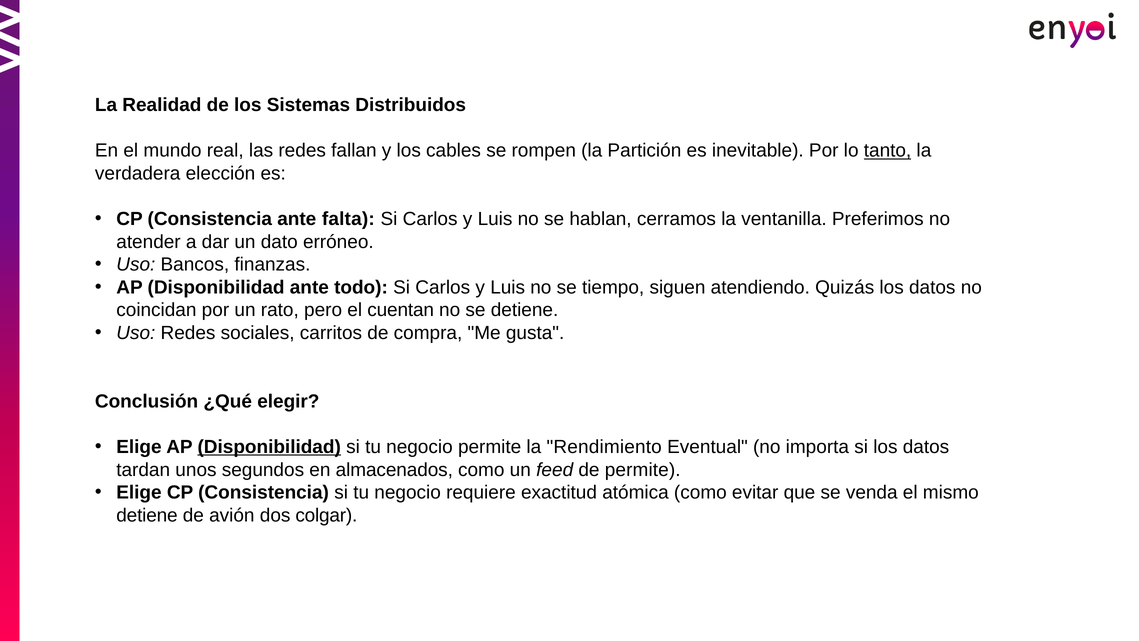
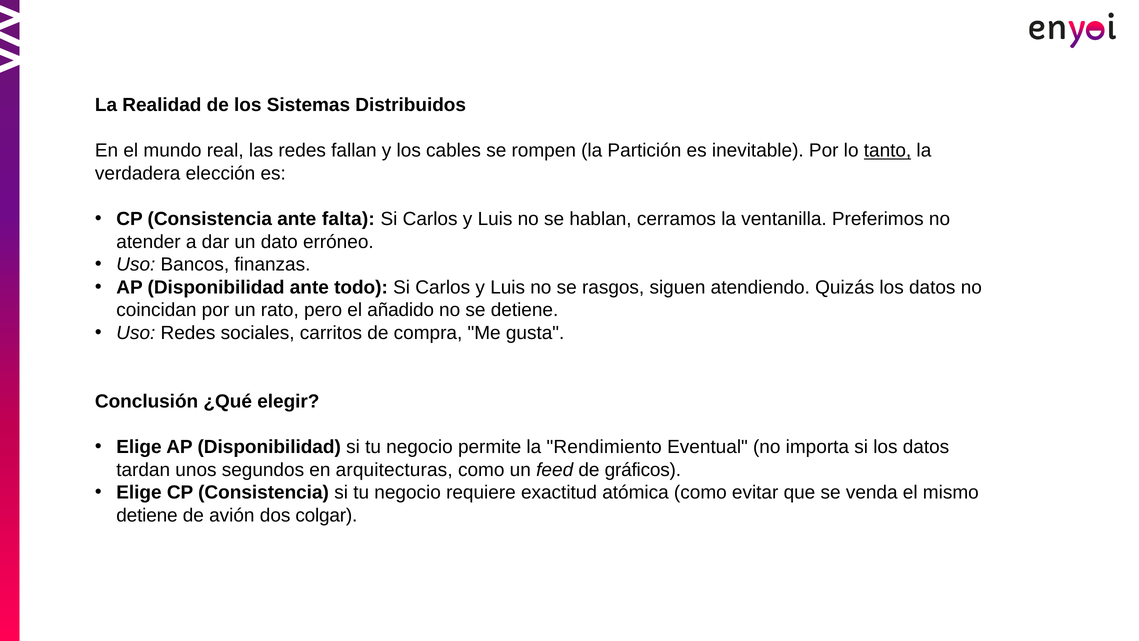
tiempo: tiempo -> rasgos (613, 287)
cuentan: cuentan -> añadido (401, 310)
Disponibilidad underline: present -> none (269, 447)
almacenados: almacenados -> arquitecturas (394, 470)
de permite: permite -> gráficos (643, 470)
